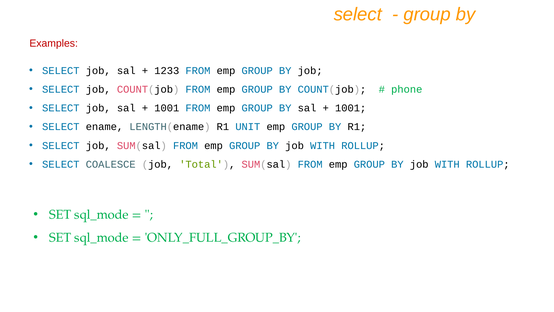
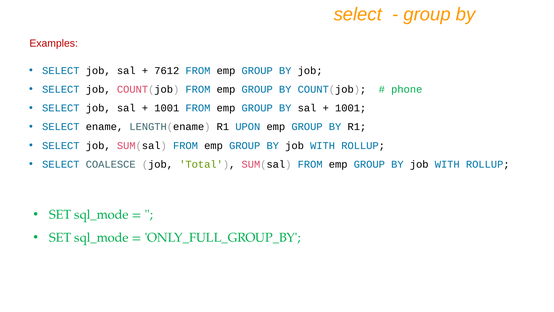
1233: 1233 -> 7612 (167, 71)
UNIT: UNIT -> UPON (248, 127)
